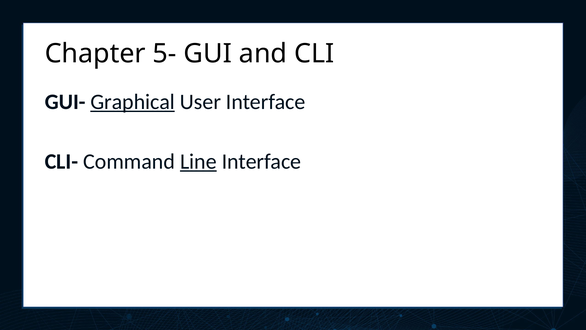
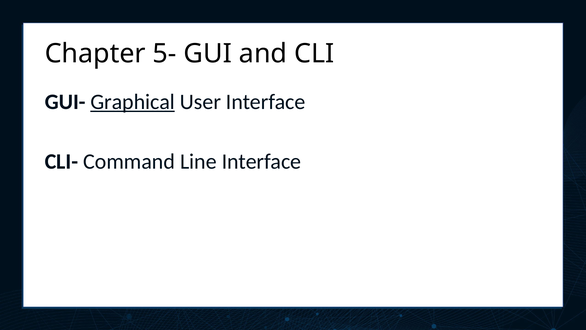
Line underline: present -> none (198, 161)
